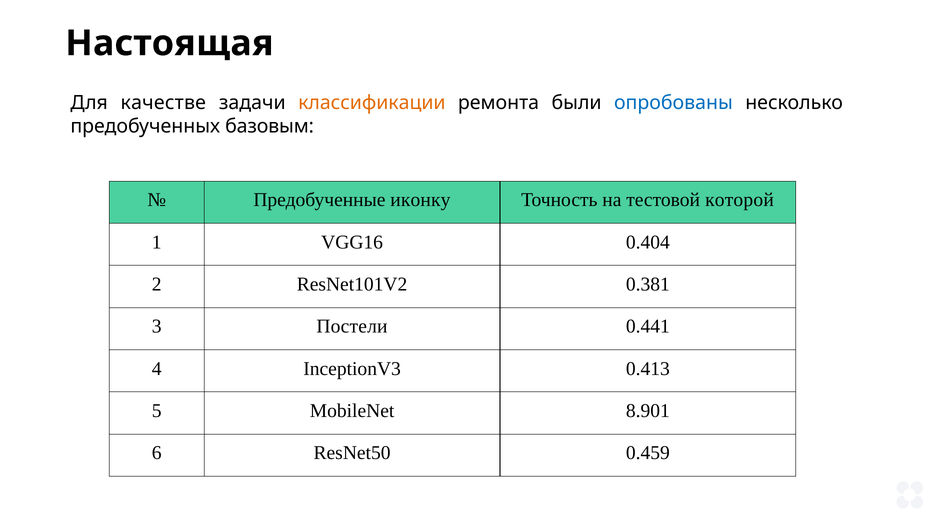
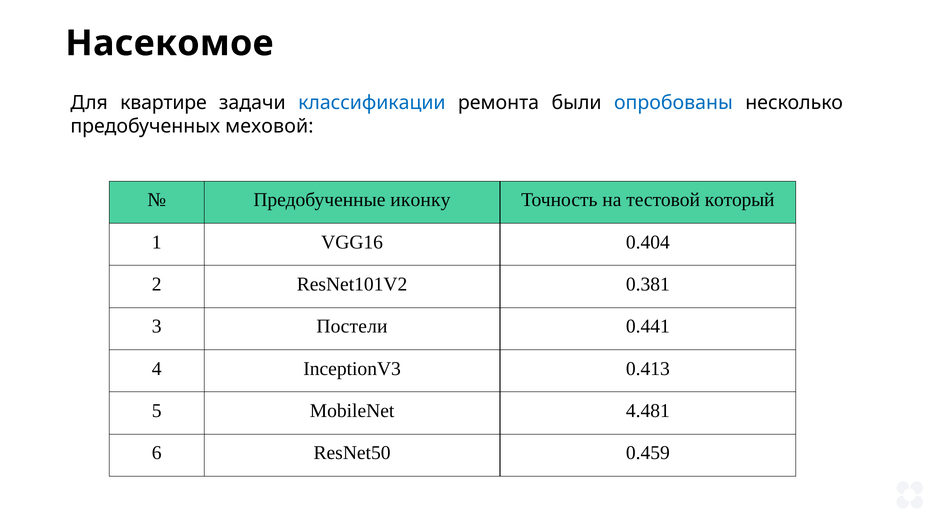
Настоящая: Настоящая -> Насекомое (169, 43)
качестве: качестве -> квартире (163, 103)
классификации colour: orange -> blue (372, 103)
базовым: базовым -> меховой (269, 126)
которой: которой -> который (740, 200)
8.901: 8.901 -> 4.481 (648, 411)
